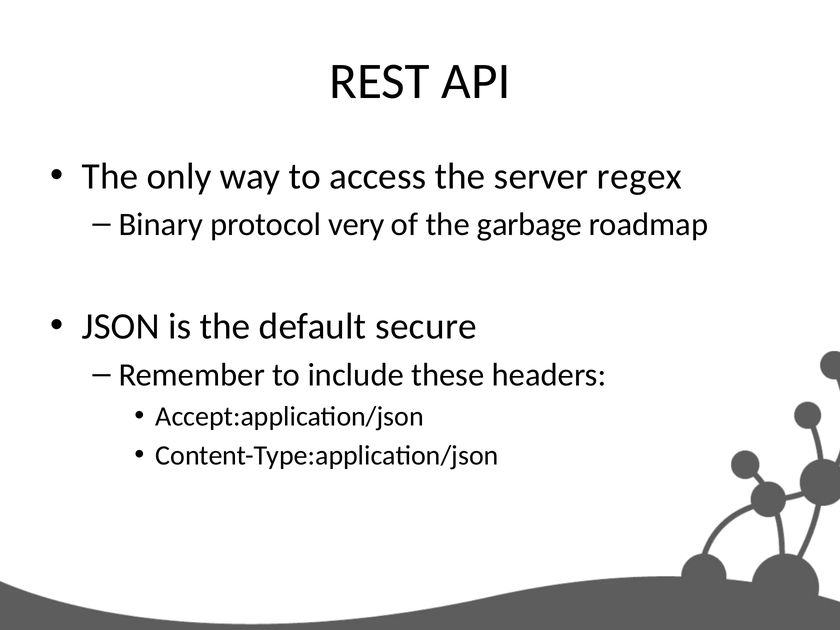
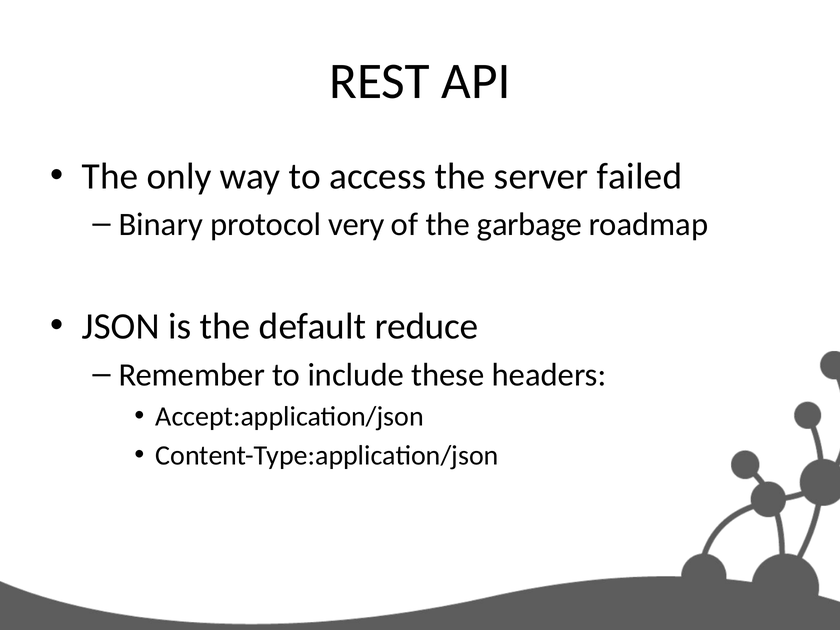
regex: regex -> failed (640, 176)
secure: secure -> reduce (426, 327)
